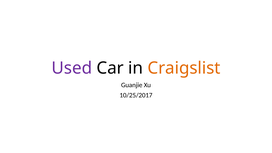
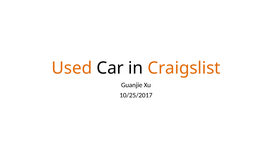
Used colour: purple -> orange (72, 68)
